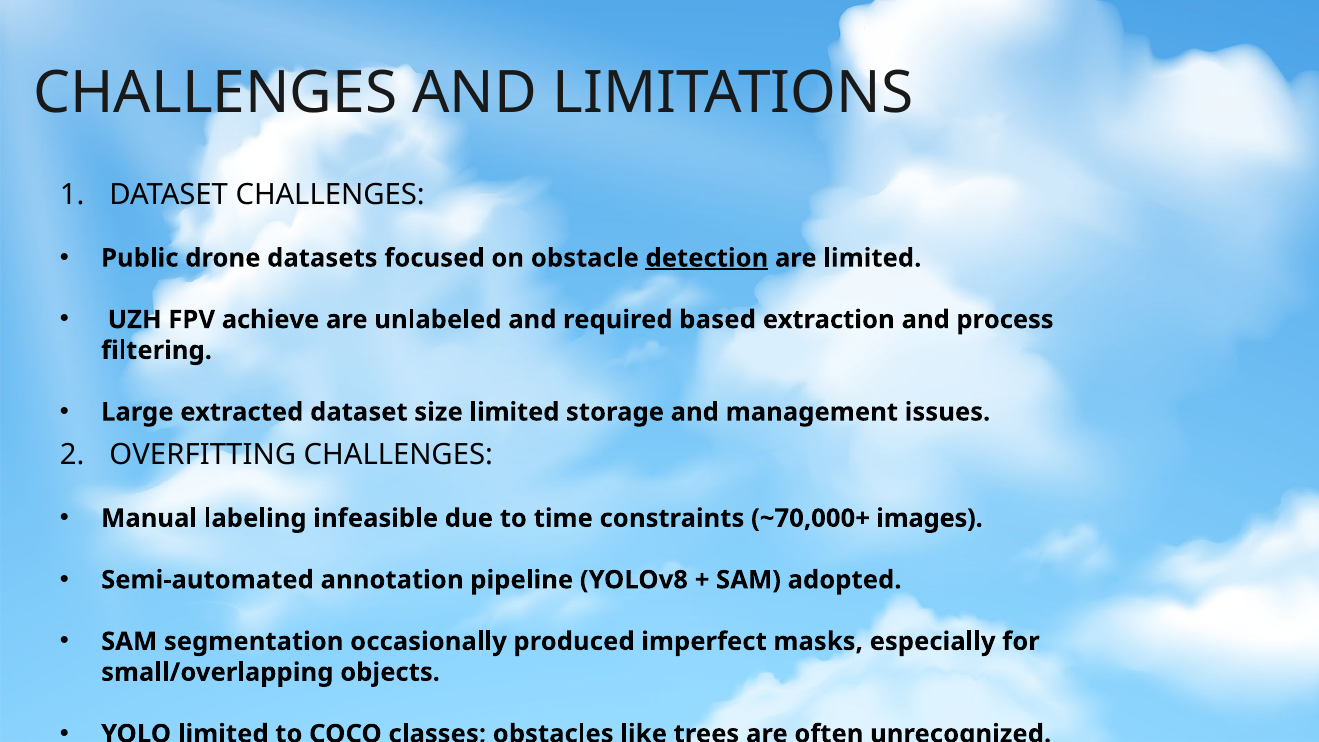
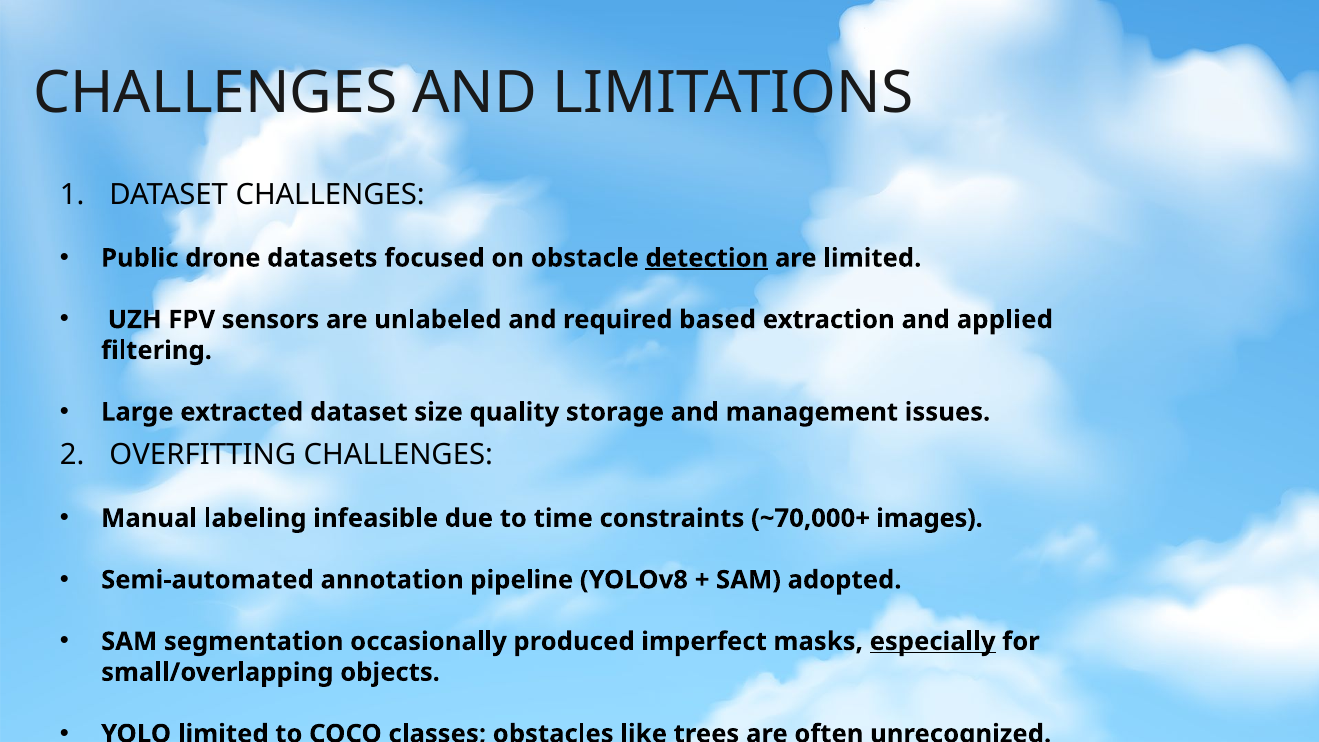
achieve: achieve -> sensors (270, 320)
process: process -> applied (1005, 320)
size limited: limited -> quality (514, 412)
especially underline: none -> present (933, 641)
